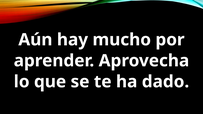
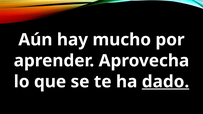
dado underline: none -> present (166, 82)
